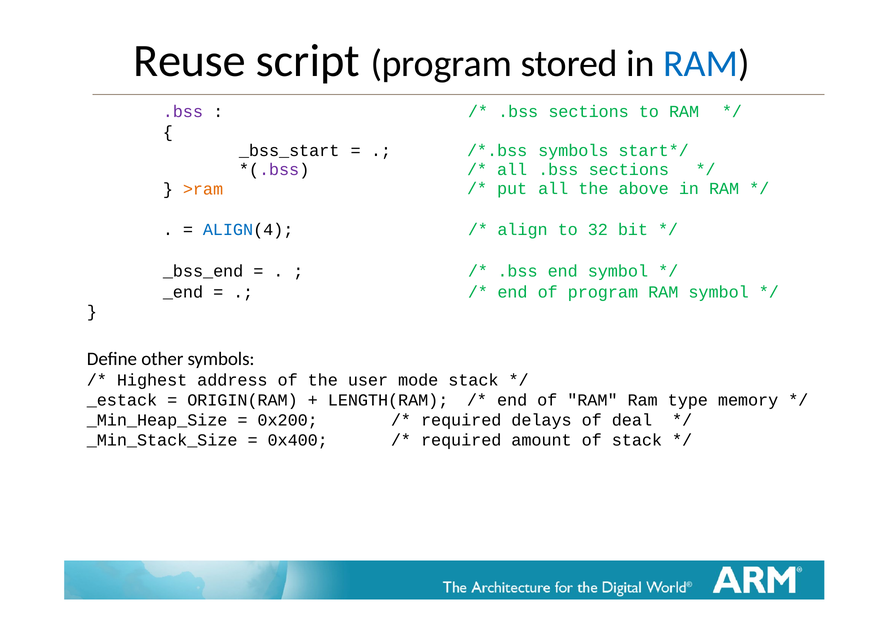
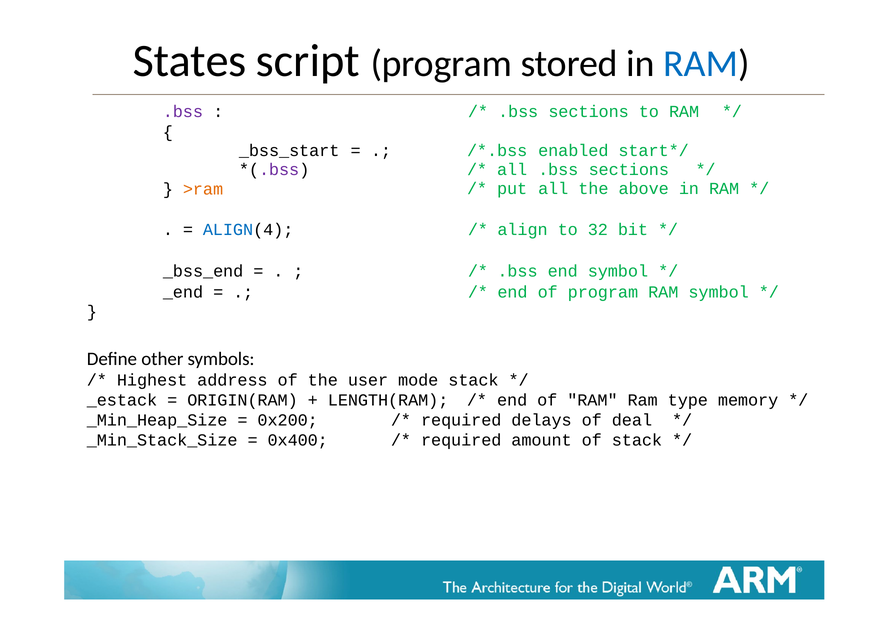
Reuse: Reuse -> States (190, 61)
symbols: symbols -> enabled (573, 151)
